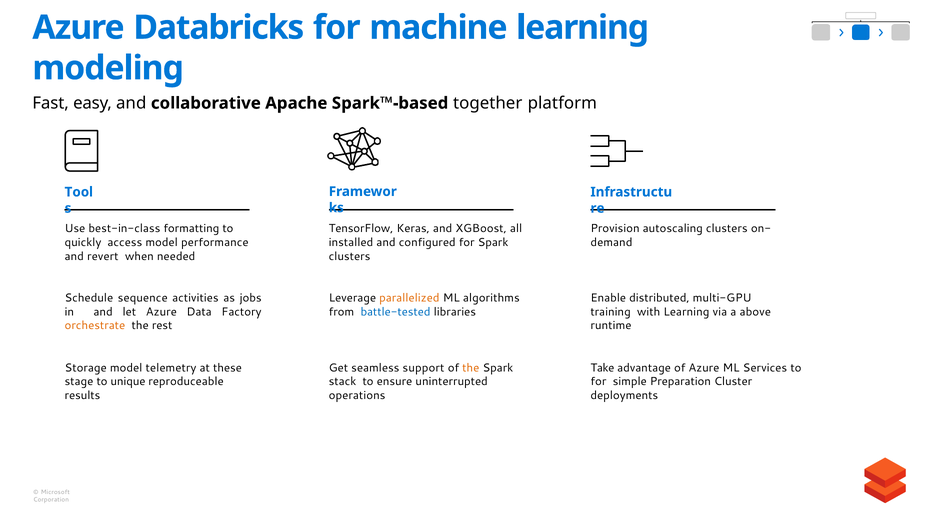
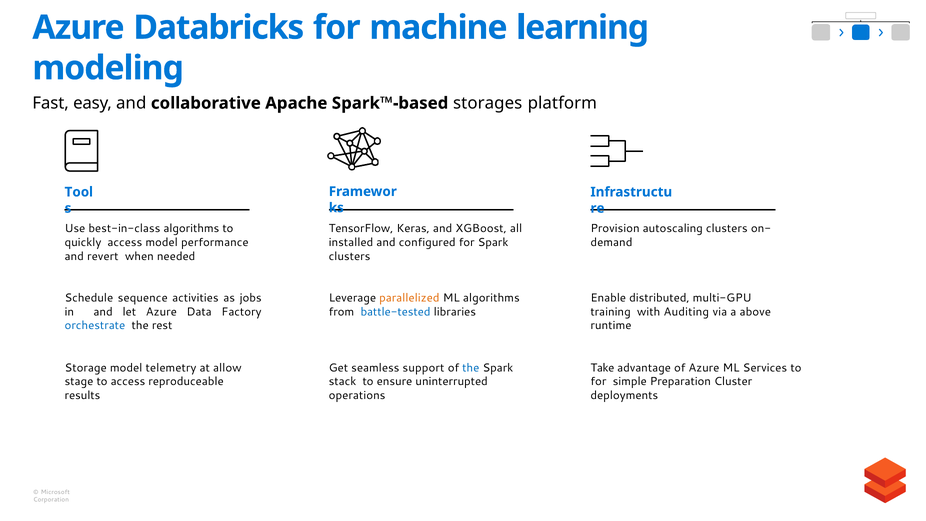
together: together -> storages (488, 103)
best-in-class formatting: formatting -> algorithms (191, 228)
with Learning: Learning -> Auditing (686, 312)
orchestrate colour: orange -> blue (95, 326)
these: these -> allow (227, 368)
the colour: orange -> blue (471, 368)
to unique: unique -> access (128, 382)
